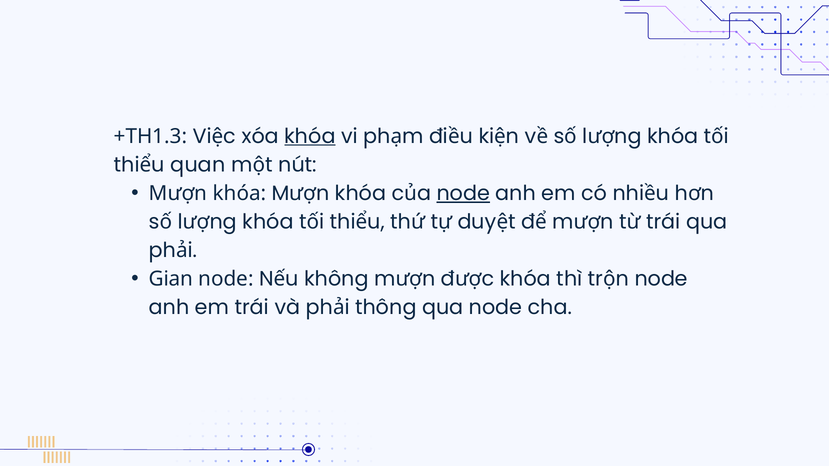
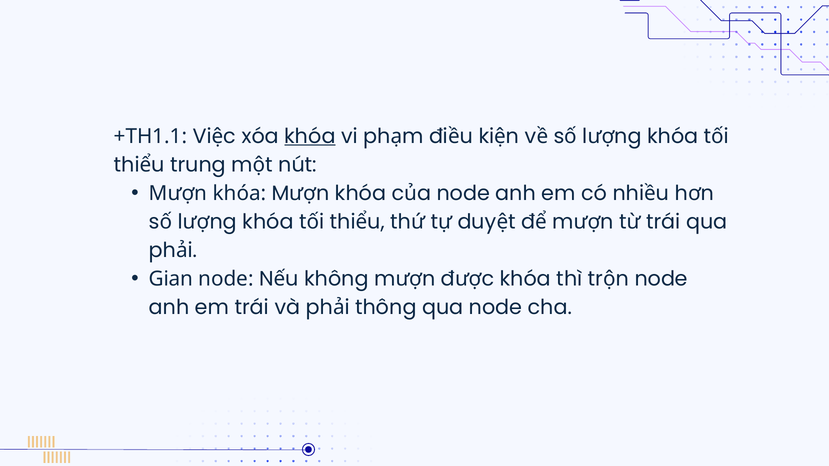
+TH1.3: +TH1.3 -> +TH1.1 (150, 136)
quan: quan -> trung (198, 165)
node underline: present -> none (463, 193)
